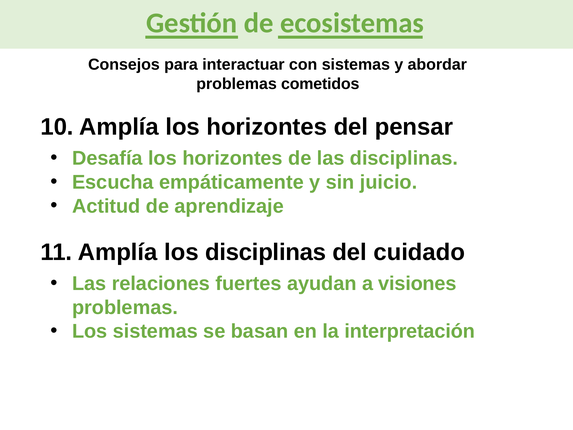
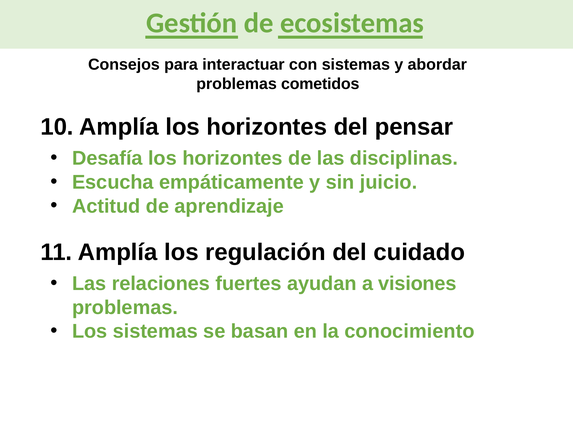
los disciplinas: disciplinas -> regulación (265, 252)
interpretación: interpretación -> conocimiento (410, 331)
